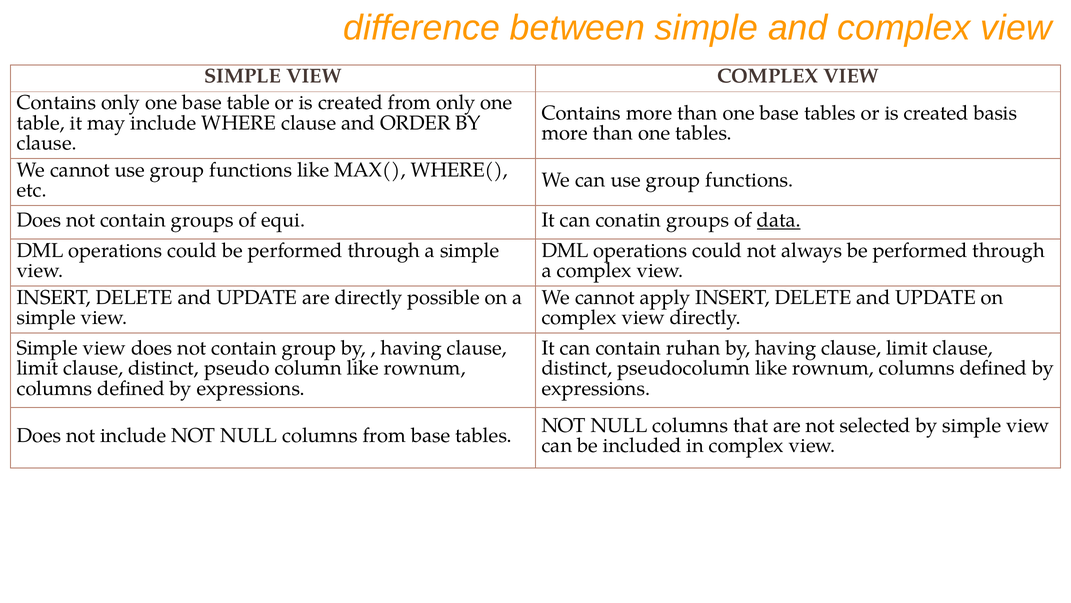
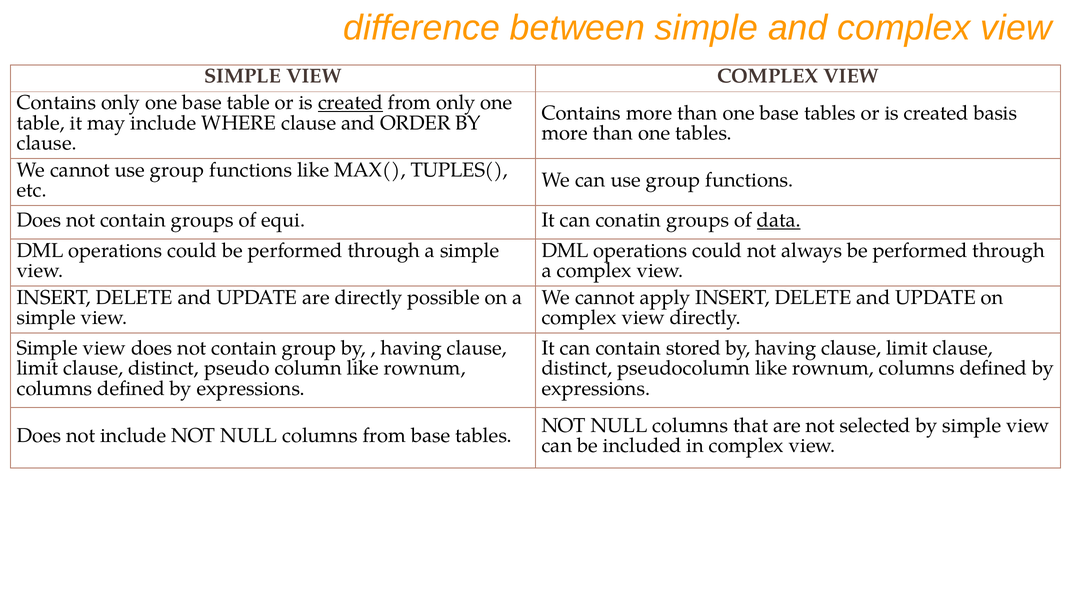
created underline: none -> present (351, 103)
WHERE(: WHERE( -> TUPLES( (459, 170)
ruhan: ruhan -> stored (693, 348)
